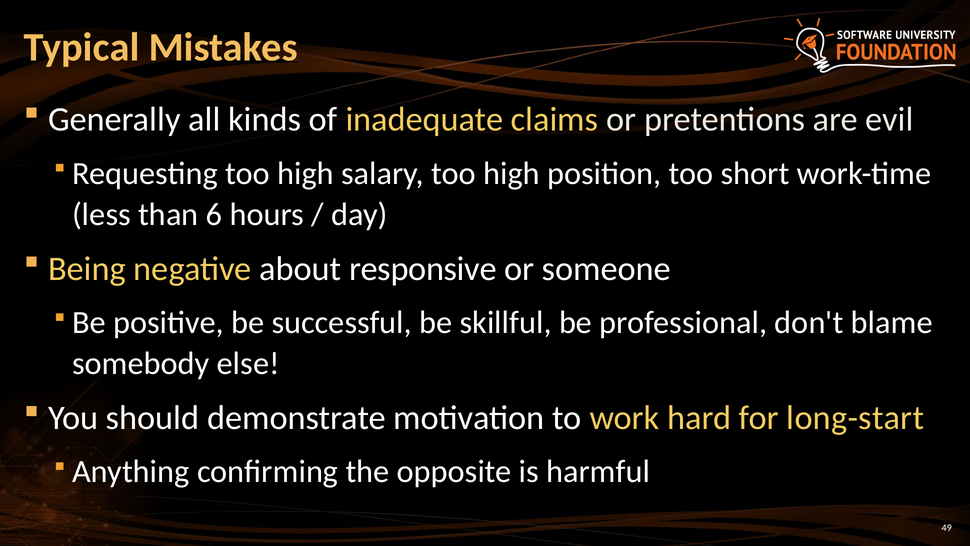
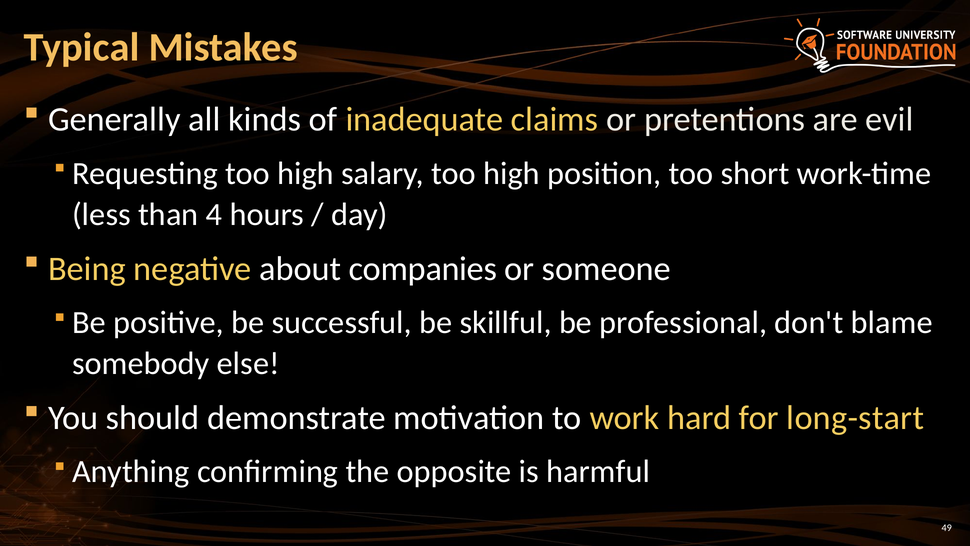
6: 6 -> 4 (214, 214)
responsive: responsive -> companies (423, 269)
